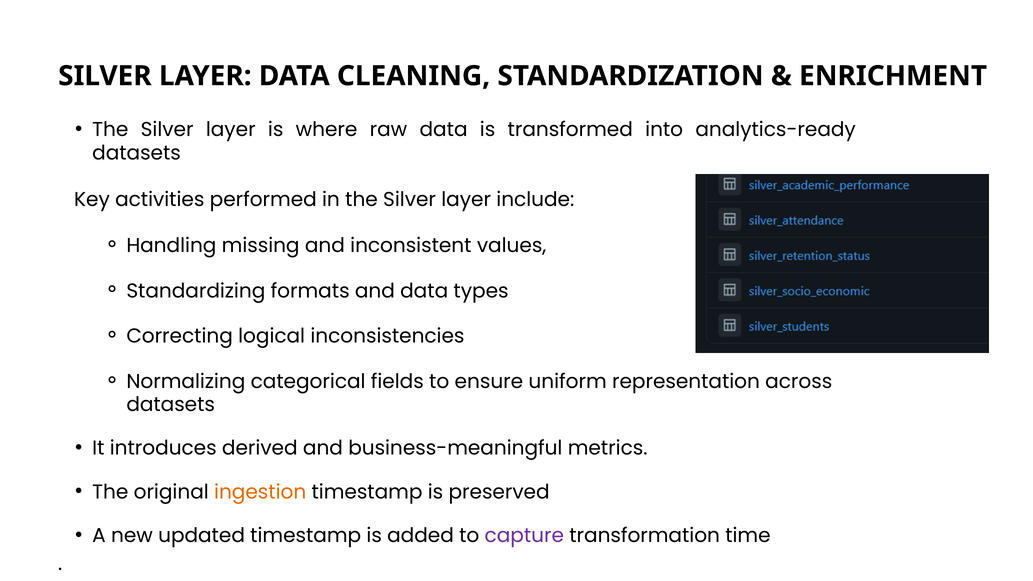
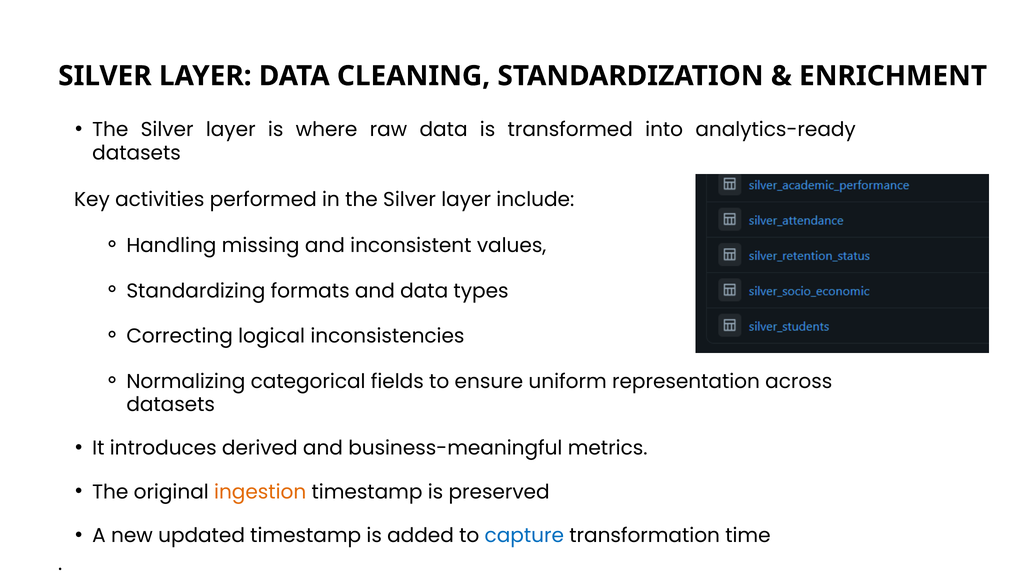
capture colour: purple -> blue (524, 536)
